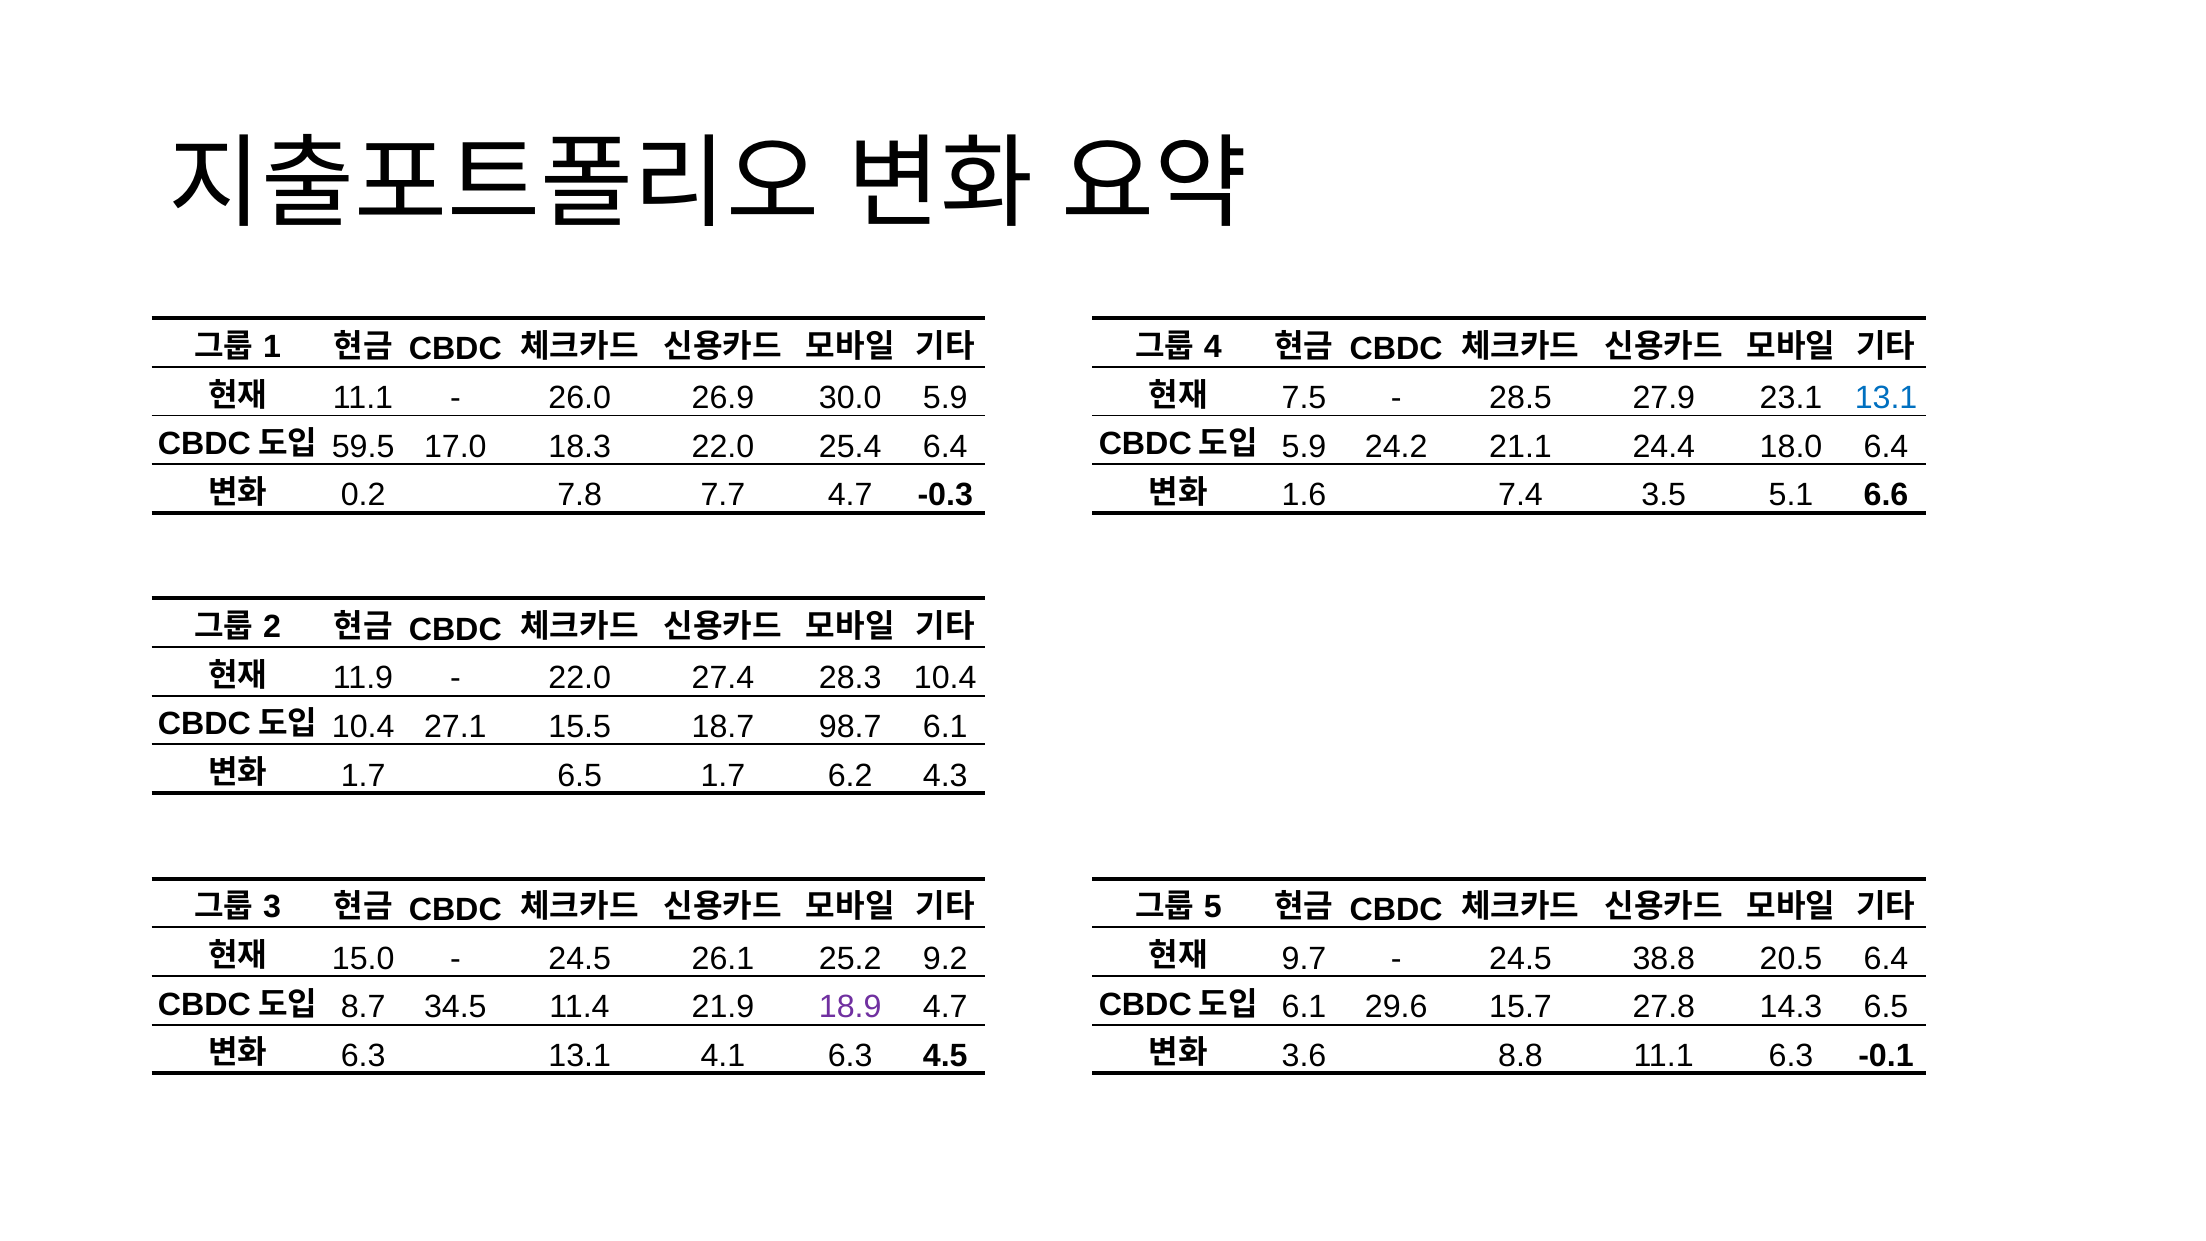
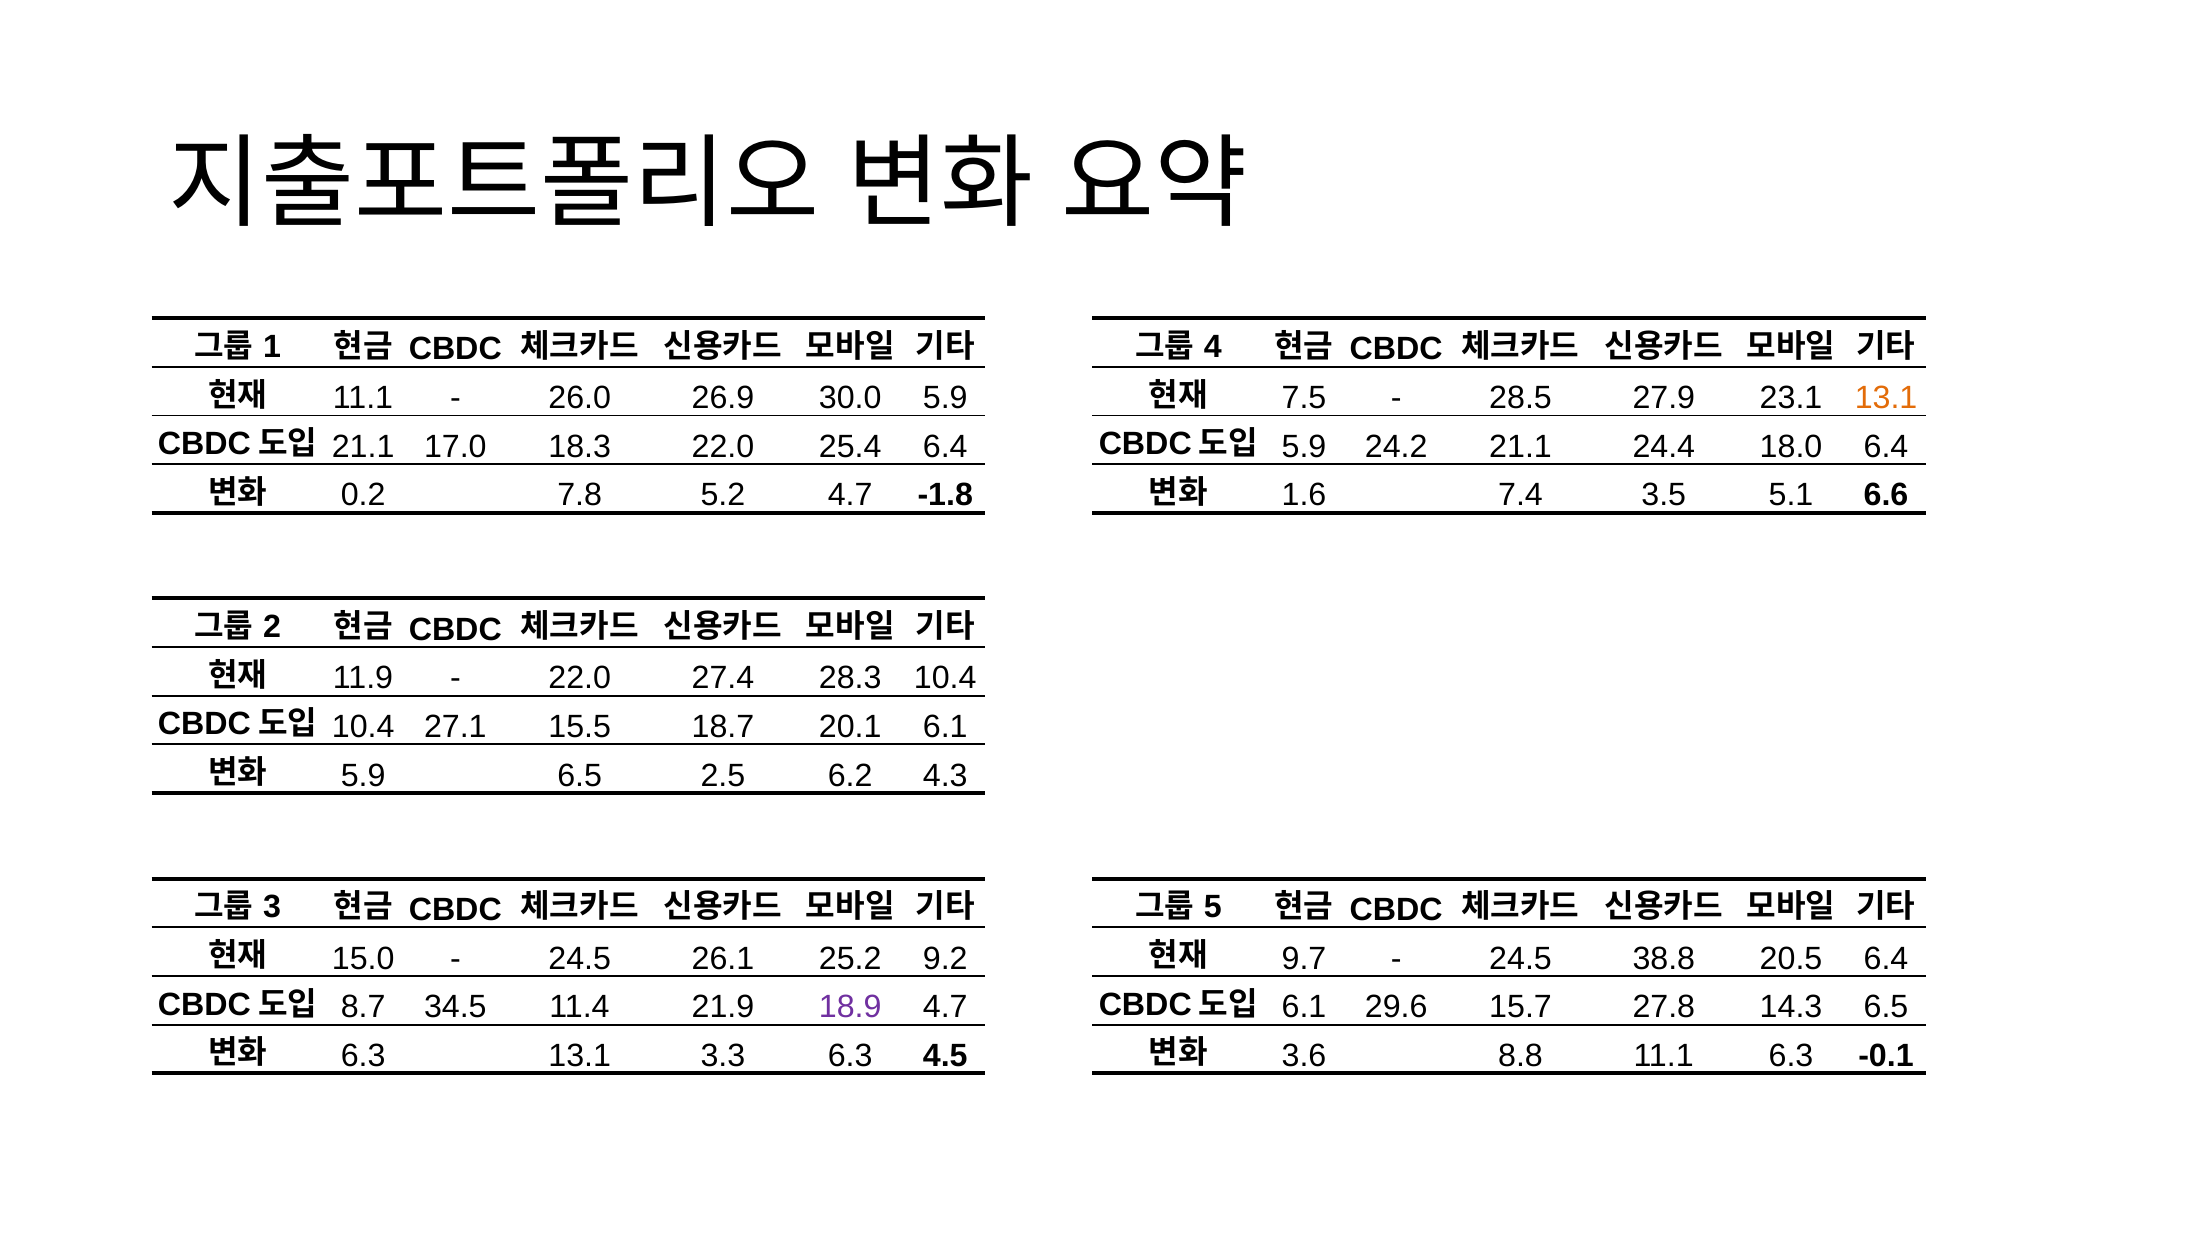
13.1 colour: blue -> orange (1886, 398)
59.5: 59.5 -> 21.1 (363, 447)
7.7: 7.7 -> 5.2 (723, 495)
-0.3: -0.3 -> -1.8 (945, 495)
98.7: 98.7 -> 20.1 (850, 727)
1.7: 1.7 -> 5.9 (363, 775)
6.5 1.7: 1.7 -> 2.5 (723, 775)
4.1: 4.1 -> 3.3 (723, 1056)
